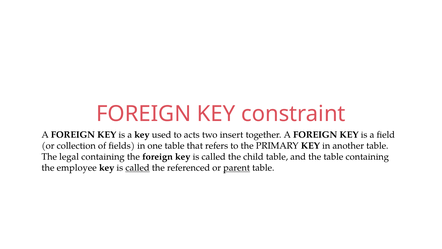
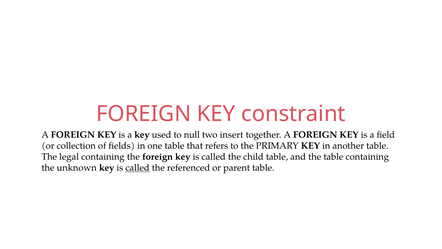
acts: acts -> null (192, 134)
employee: employee -> unknown (77, 168)
parent underline: present -> none (237, 168)
